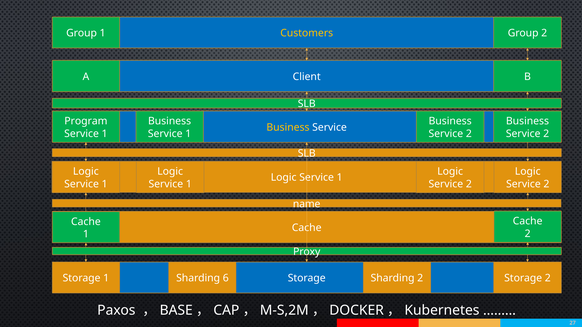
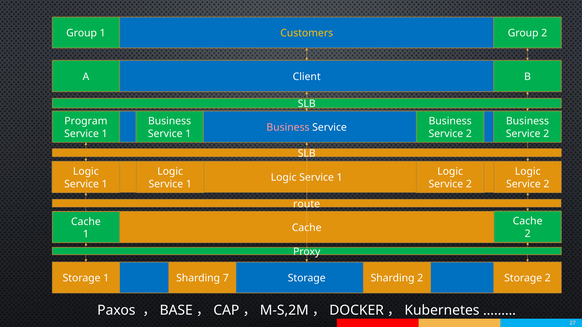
Business colour: yellow -> pink (288, 128)
name: name -> route (307, 204)
6: 6 -> 7 (226, 279)
